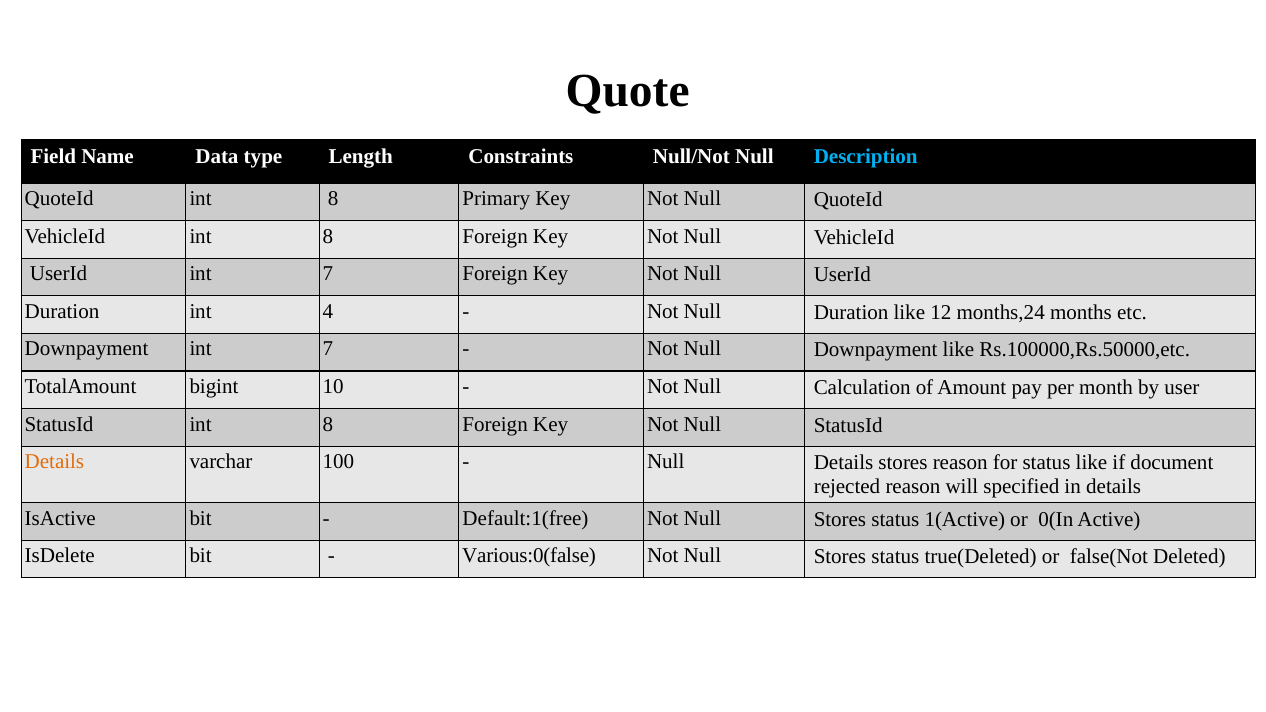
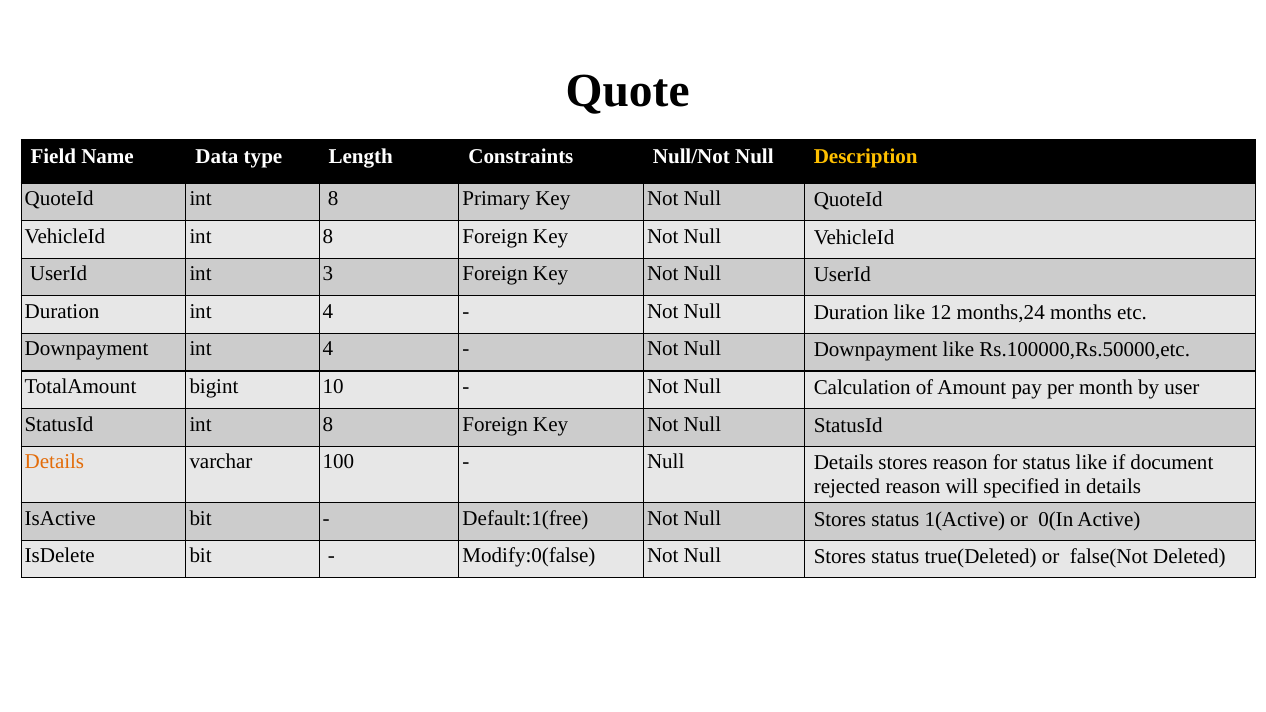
Description colour: light blue -> yellow (866, 156)
UserId int 7: 7 -> 3 (328, 274)
Downpayment int 7: 7 -> 4 (328, 349)
Various:0(false: Various:0(false -> Modify:0(false (529, 556)
